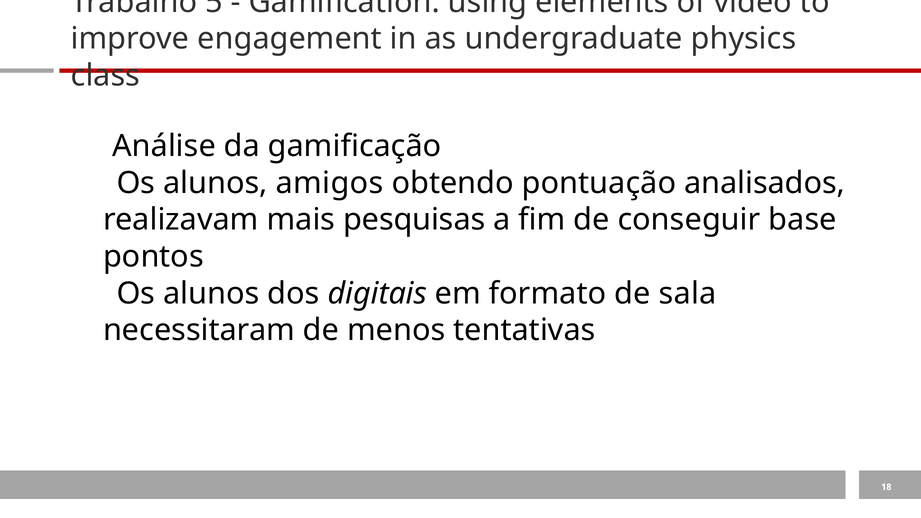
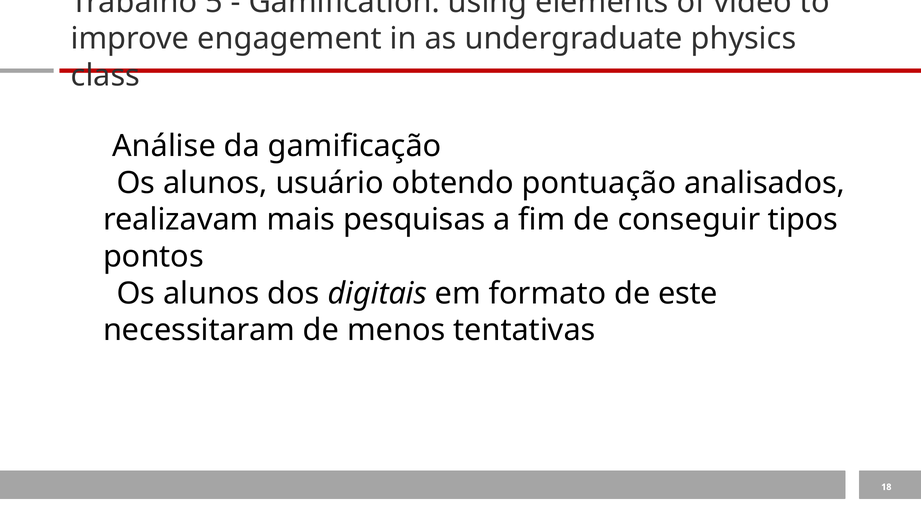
amigos: amigos -> usuário (330, 183)
base: base -> tipos (803, 220)
sala: sala -> este (688, 293)
